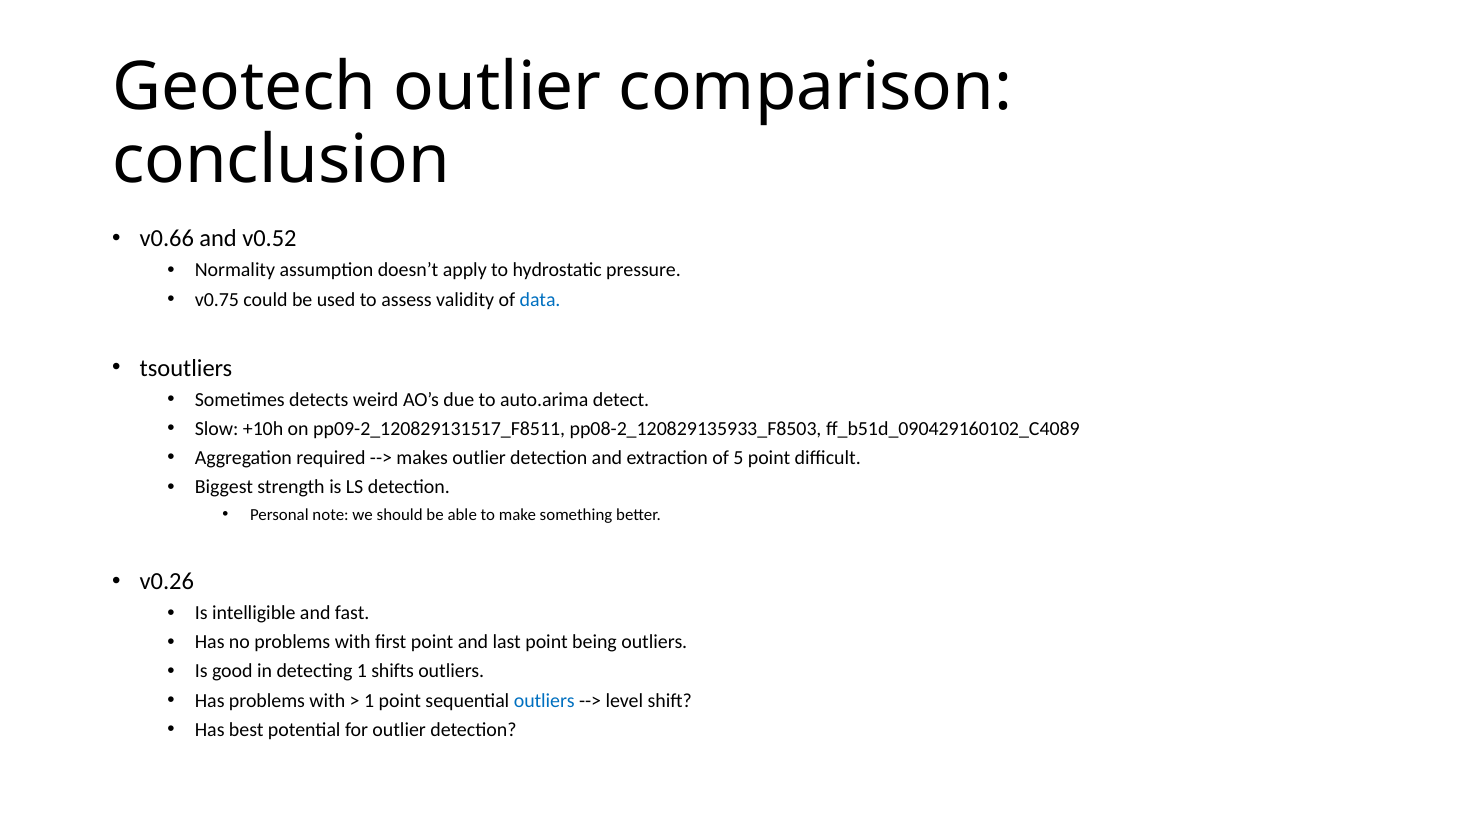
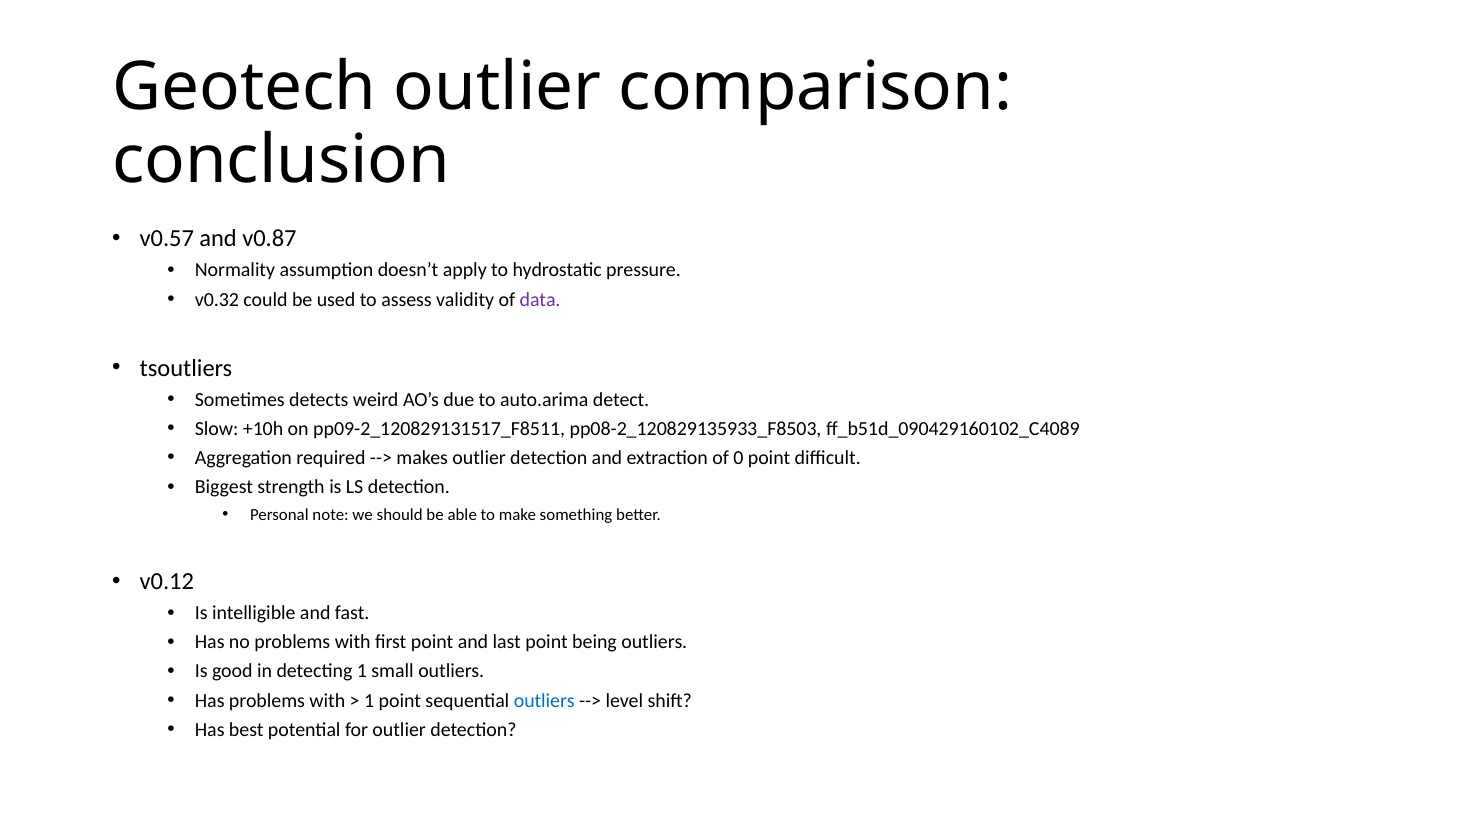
v0.66: v0.66 -> v0.57 (167, 239)
v0.52: v0.52 -> v0.87 (269, 239)
v0.75: v0.75 -> v0.32 (217, 300)
data colour: blue -> purple (540, 300)
5: 5 -> 0 (738, 458)
v0.26: v0.26 -> v0.12 (167, 582)
shifts: shifts -> small (393, 672)
